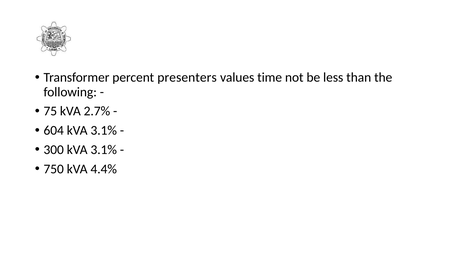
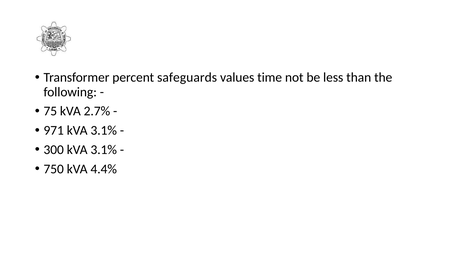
presenters: presenters -> safeguards (187, 77)
604: 604 -> 971 (54, 130)
